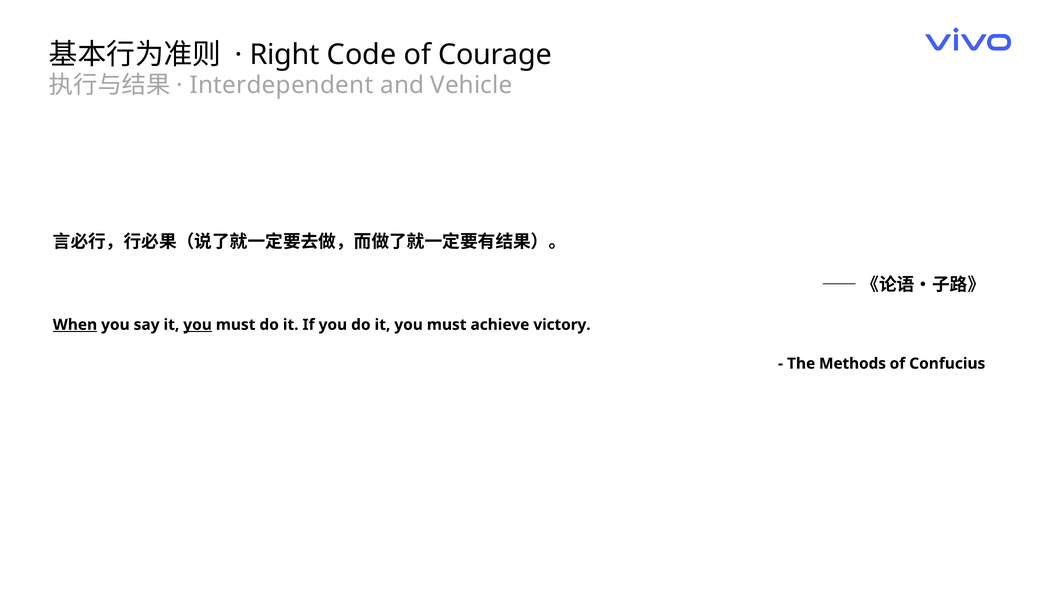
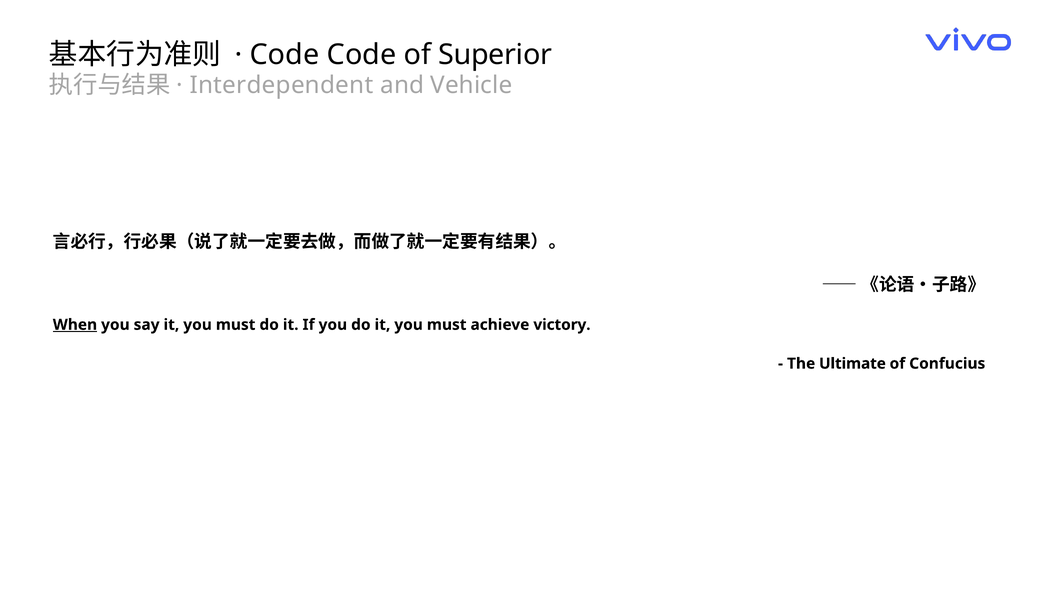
Right: Right -> Code (285, 55)
Courage: Courage -> Superior (495, 55)
you underline: present -> none (198, 325)
Methods: Methods -> Ultimate (852, 364)
